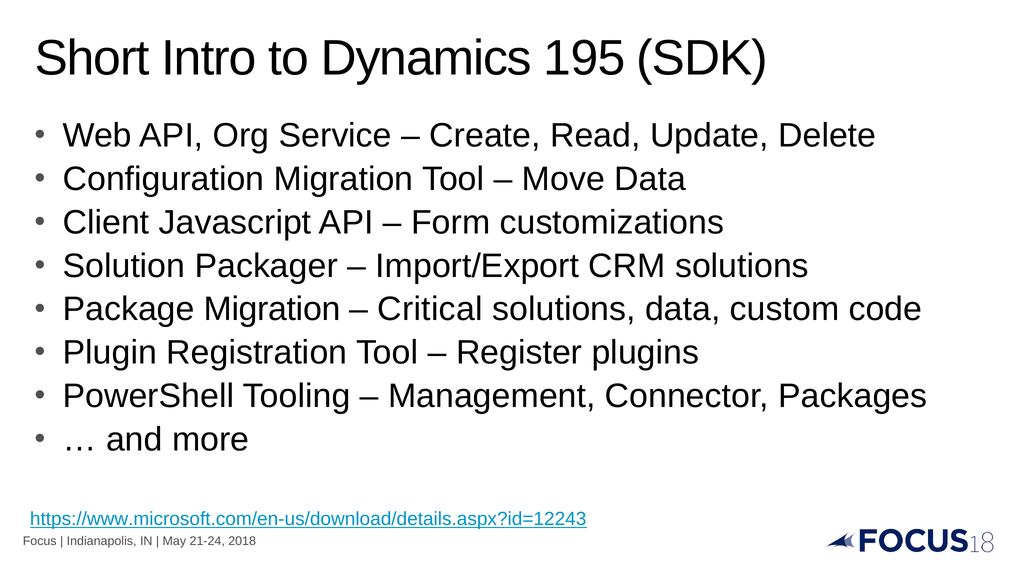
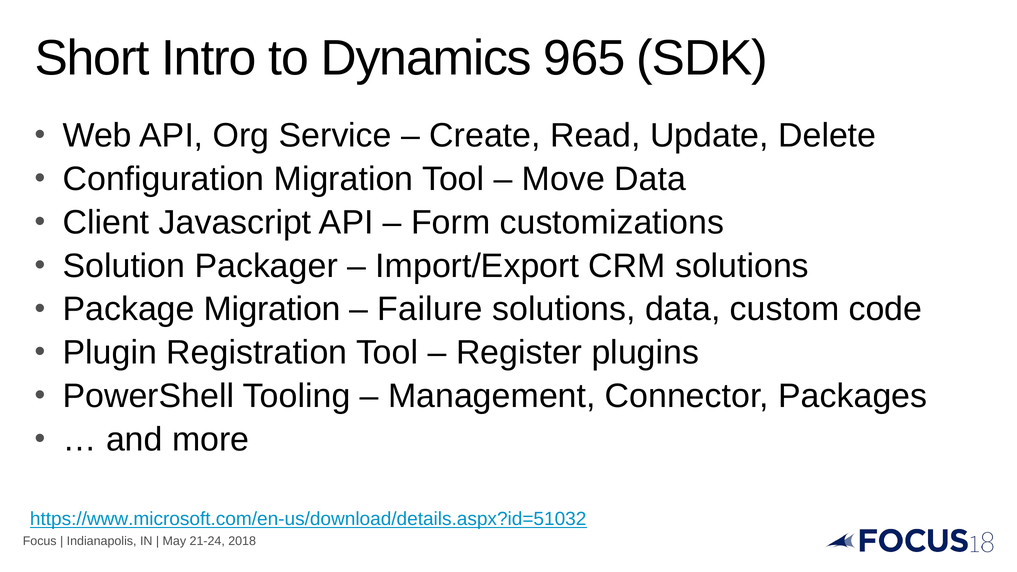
195: 195 -> 965 (584, 58)
Critical: Critical -> Failure (430, 309)
https://www.microsoft.com/en-us/download/details.aspx?id=12243: https://www.microsoft.com/en-us/download/details.aspx?id=12243 -> https://www.microsoft.com/en-us/download/details.aspx?id=51032 (308, 519)
